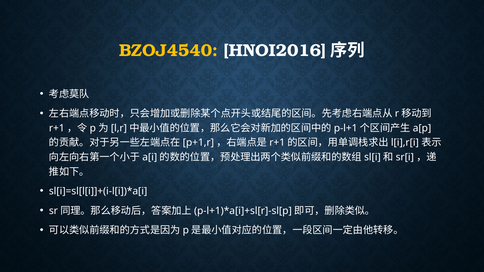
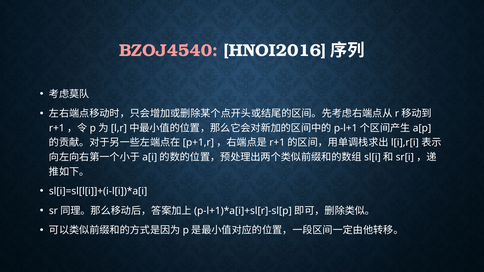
BZOJ4540 colour: yellow -> pink (168, 50)
